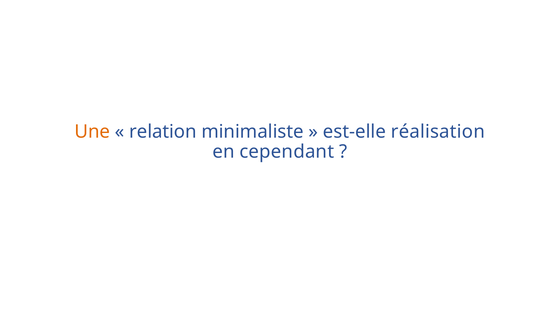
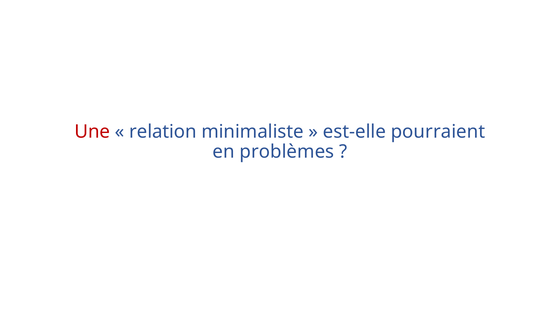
Une colour: orange -> red (92, 132)
réalisation: réalisation -> pourraient (438, 132)
cependant: cependant -> problèmes (287, 152)
